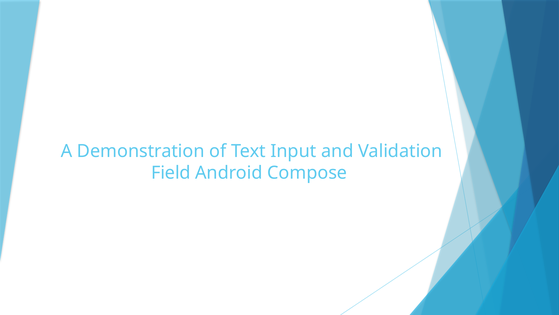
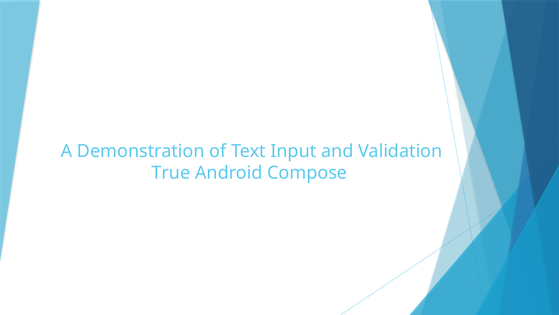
Field: Field -> True (171, 173)
